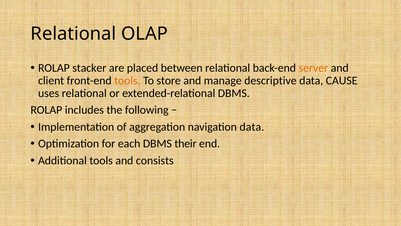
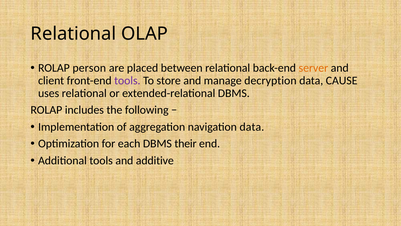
stacker: stacker -> person (89, 68)
tools colour: orange -> purple (127, 80)
descriptive: descriptive -> decryption (270, 80)
consists: consists -> additive (155, 160)
